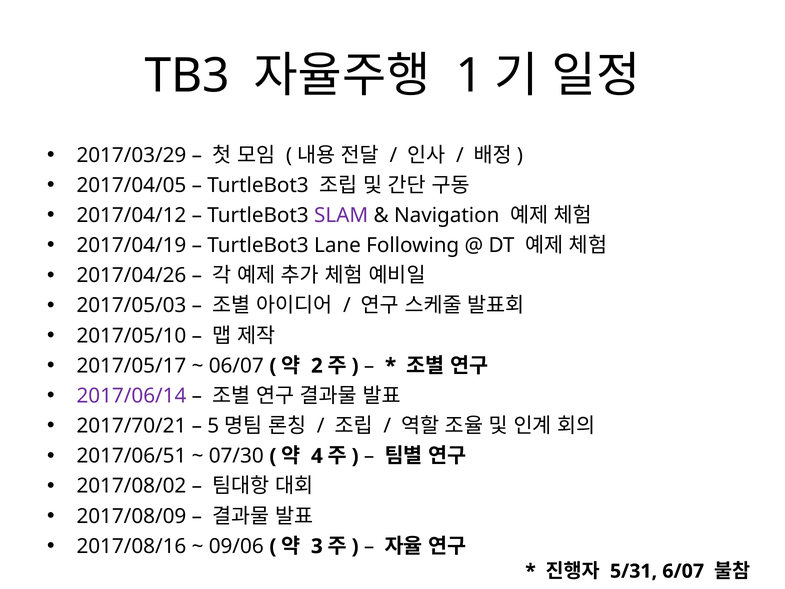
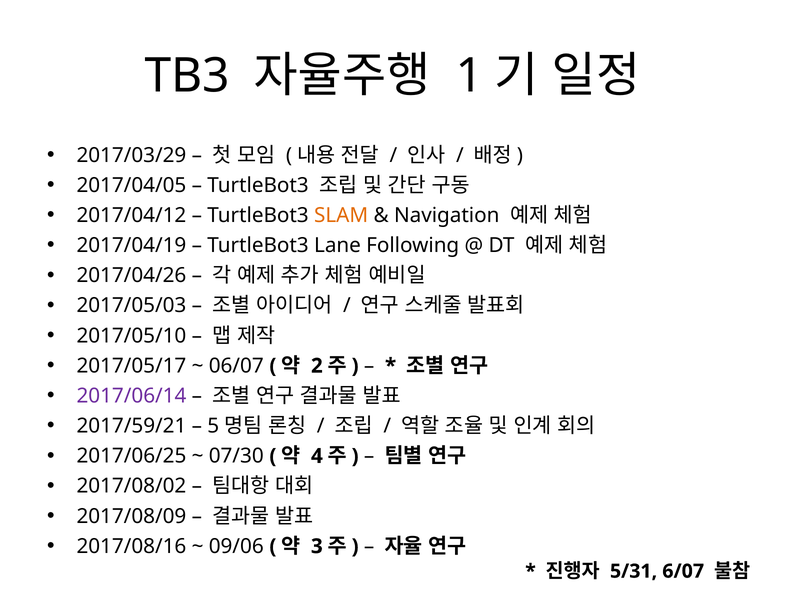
SLAM colour: purple -> orange (341, 215)
2017/70/21: 2017/70/21 -> 2017/59/21 (131, 426)
2017/06/51: 2017/06/51 -> 2017/06/25 (131, 456)
